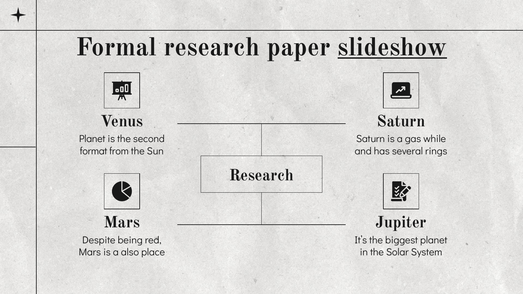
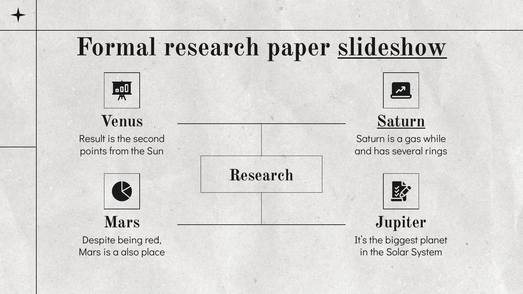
Saturn underline: none -> present (401, 121)
Planet: Planet -> Result (92, 139)
format: format -> points (93, 151)
